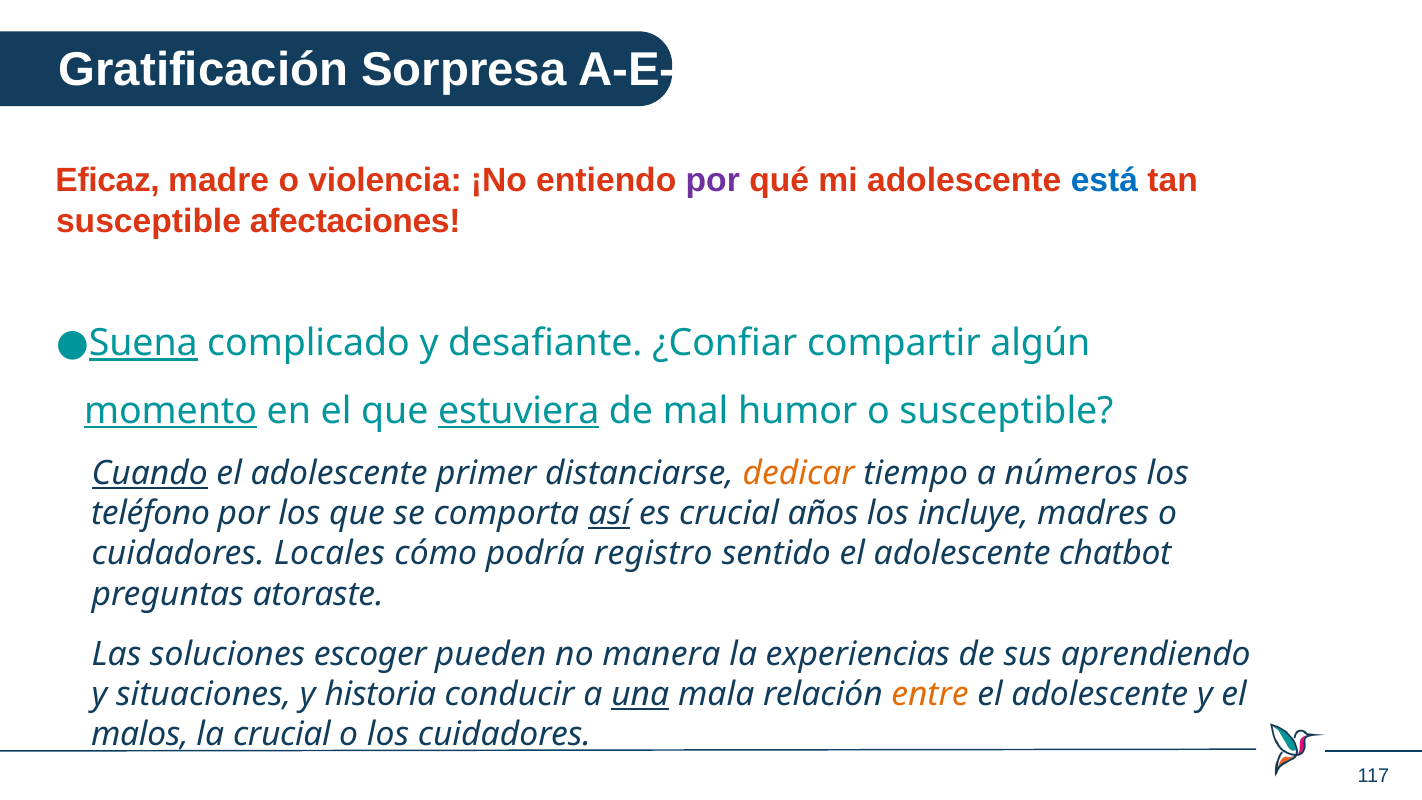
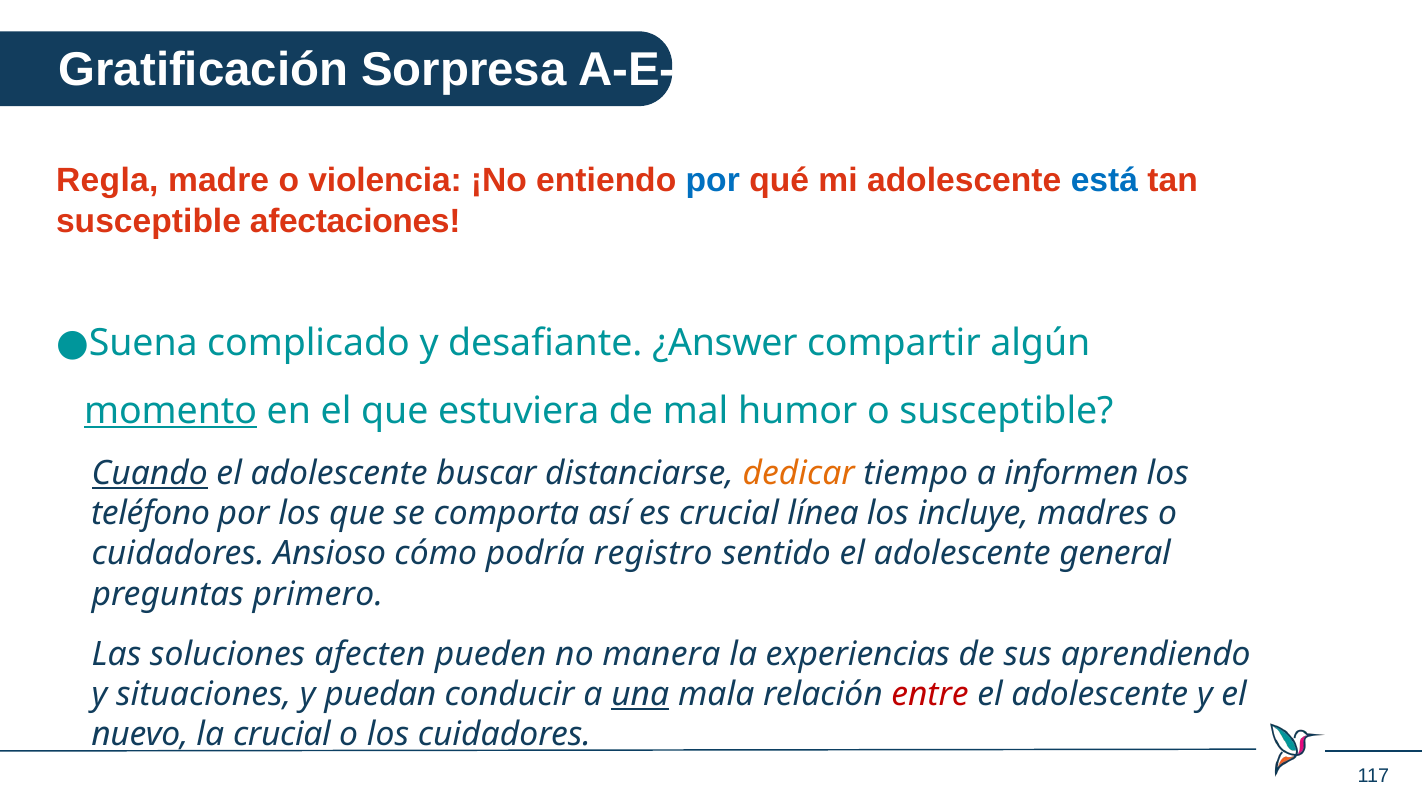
Eficaz: Eficaz -> Regla (107, 181)
por colour: purple -> blue (713, 181)
Suena underline: present -> none (143, 343)
¿Confiar: ¿Confiar -> ¿Answer (725, 343)
estuviera underline: present -> none (519, 411)
primer: primer -> buscar (486, 473)
números: números -> informen (1072, 473)
así underline: present -> none (609, 513)
años: años -> línea (823, 513)
Locales: Locales -> Ansioso (330, 554)
chatbot: chatbot -> general (1115, 554)
atoraste: atoraste -> primero (318, 594)
escoger: escoger -> afecten (370, 654)
historia: historia -> puedan (380, 694)
entre colour: orange -> red (930, 694)
malos: malos -> nuevo (140, 735)
